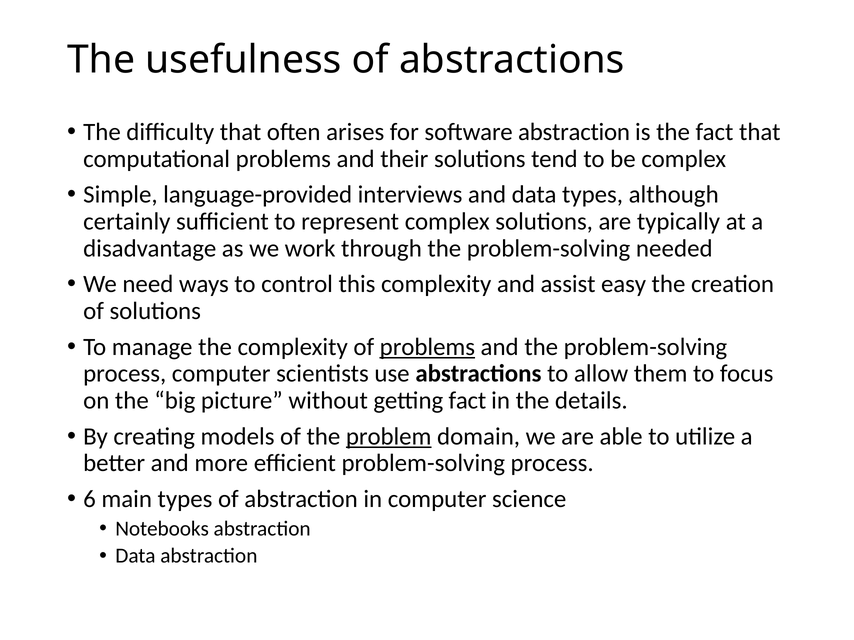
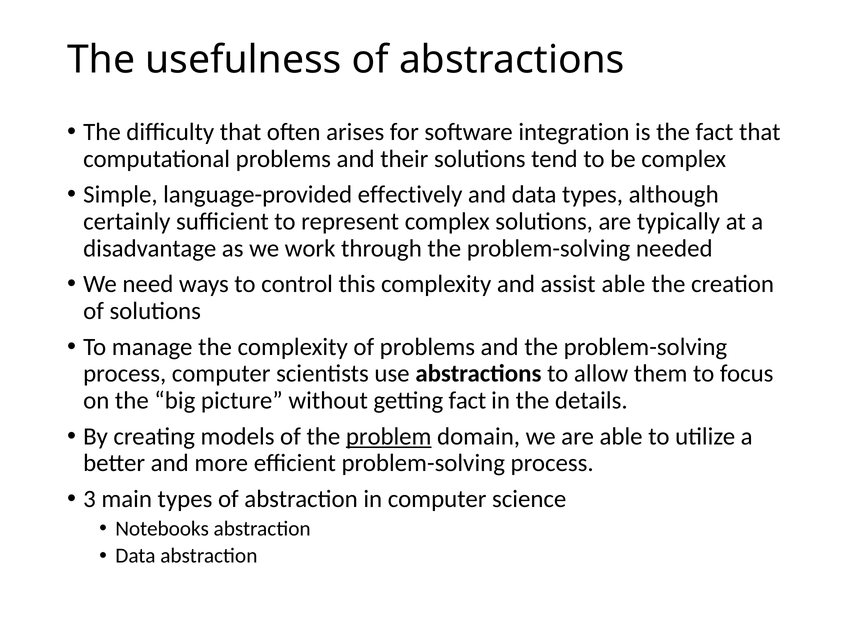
software abstraction: abstraction -> integration (574, 132)
interviews: interviews -> effectively (410, 195)
assist easy: easy -> able (623, 284)
problems underline: present -> none (427, 347)
6: 6 -> 3 (90, 499)
